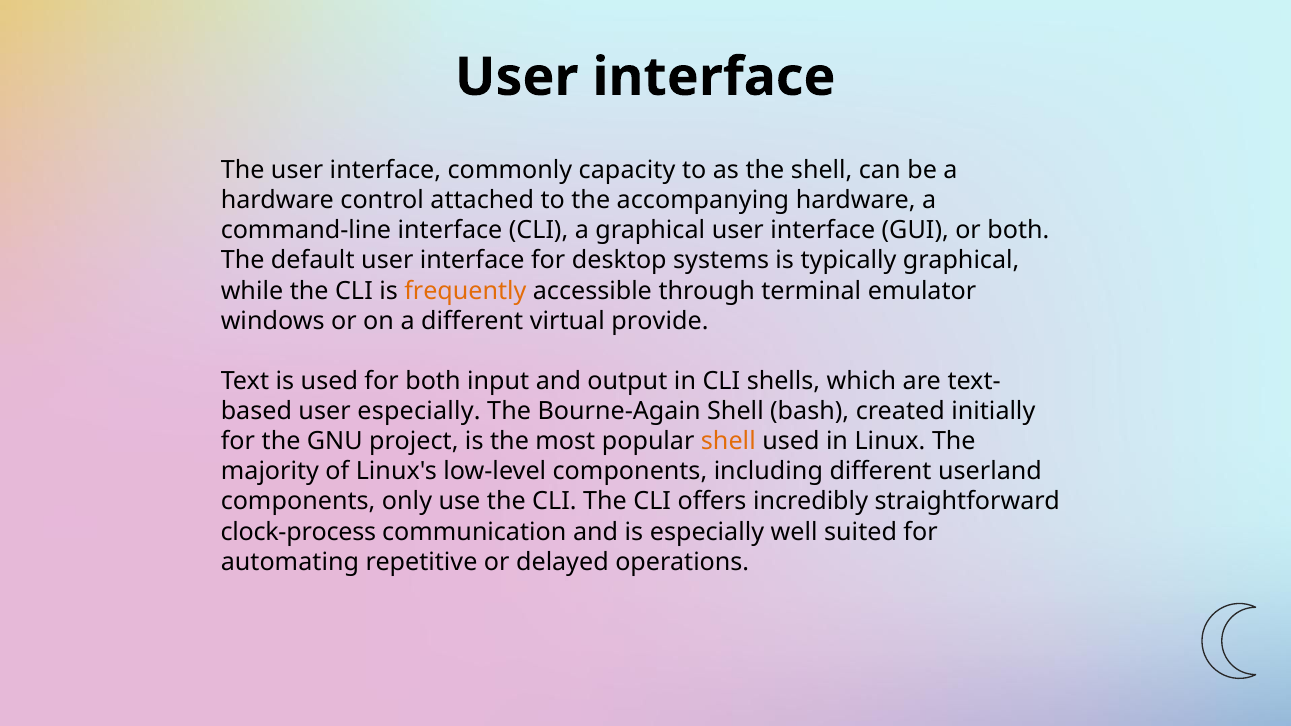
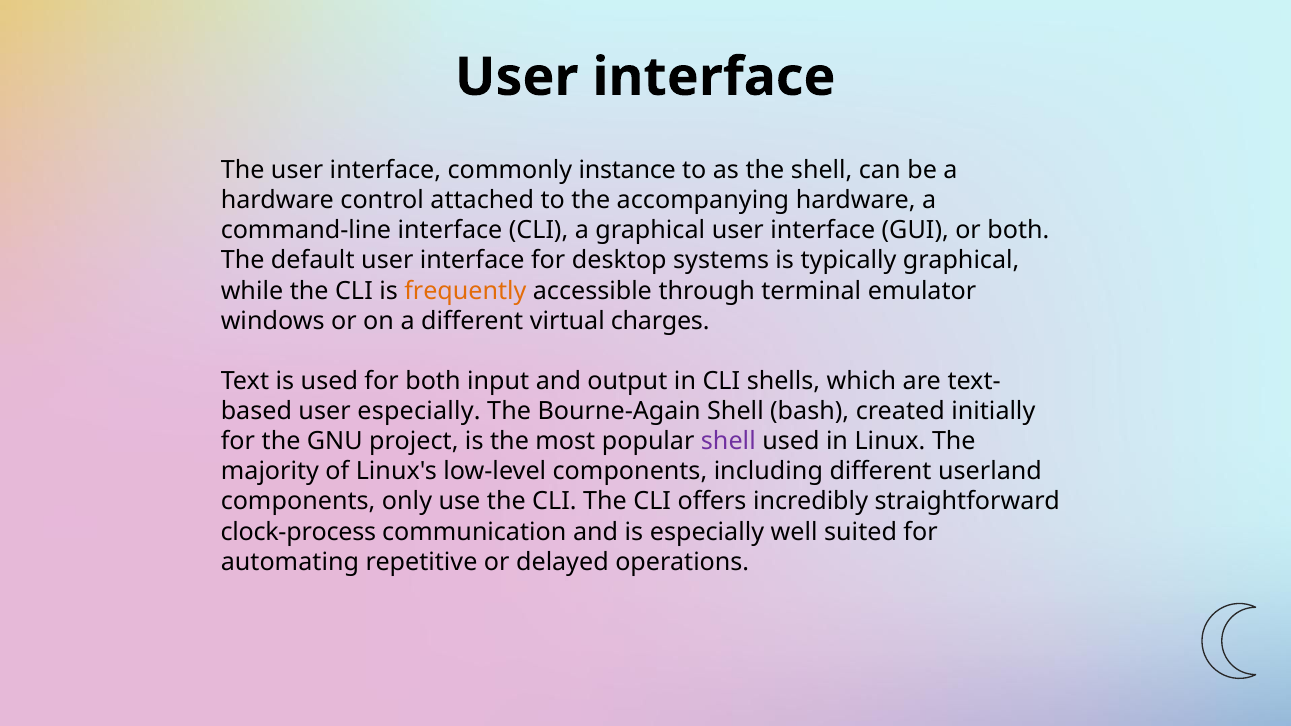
capacity: capacity -> instance (627, 170)
provide: provide -> charges (660, 321)
shell colour: orange -> purple (728, 442)
